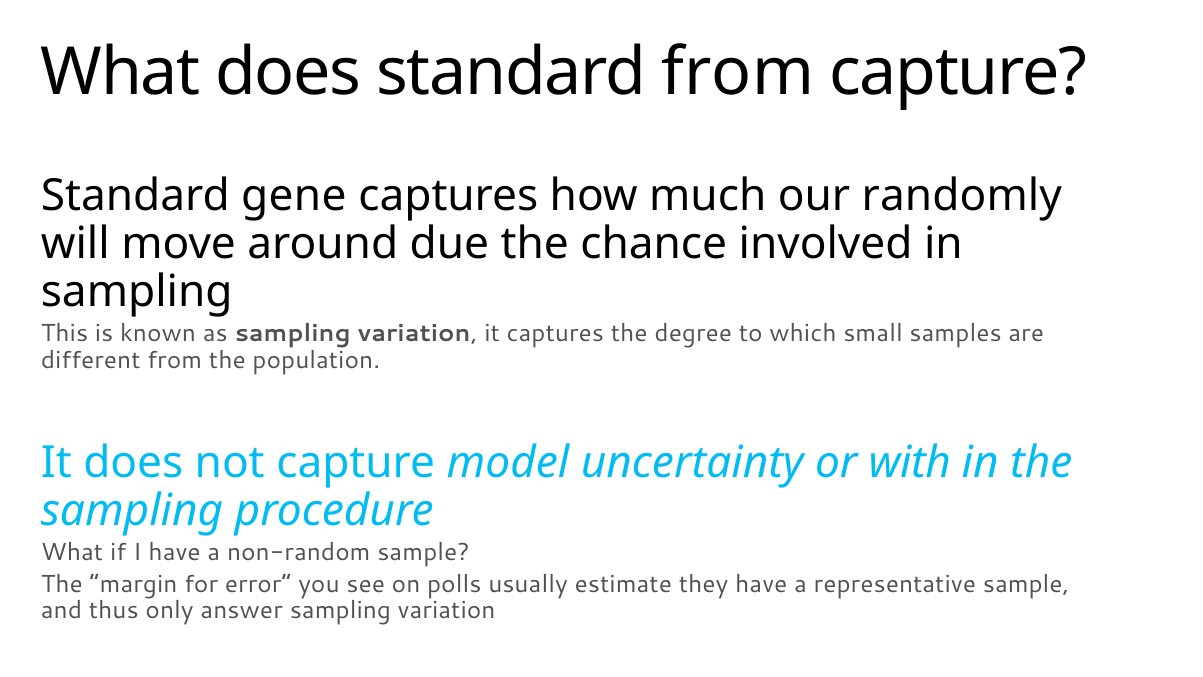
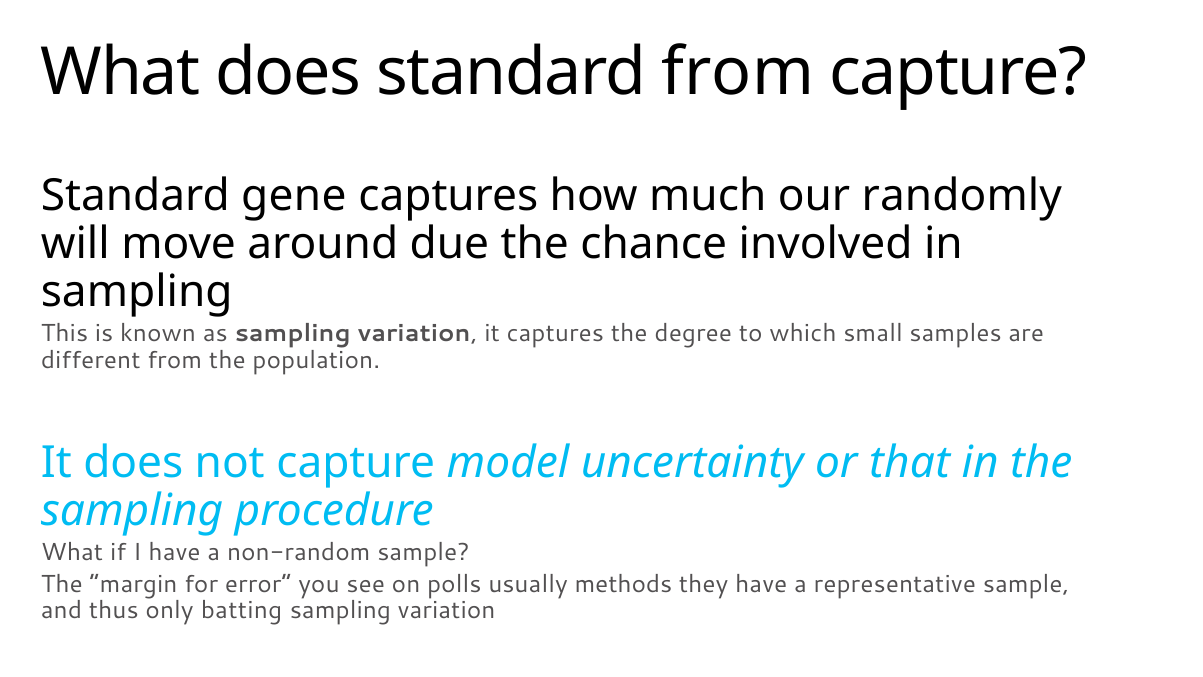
with: with -> that (910, 462)
estimate: estimate -> methods (623, 584)
answer: answer -> batting (242, 610)
